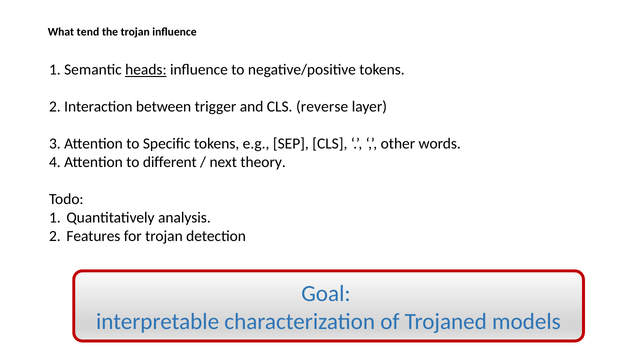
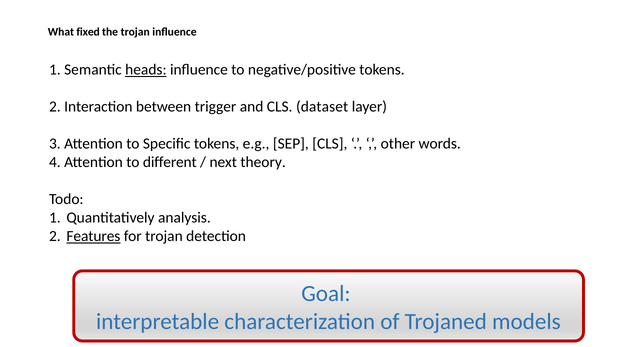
tend: tend -> fixed (88, 32)
reverse: reverse -> dataset (322, 107)
Features underline: none -> present (93, 236)
